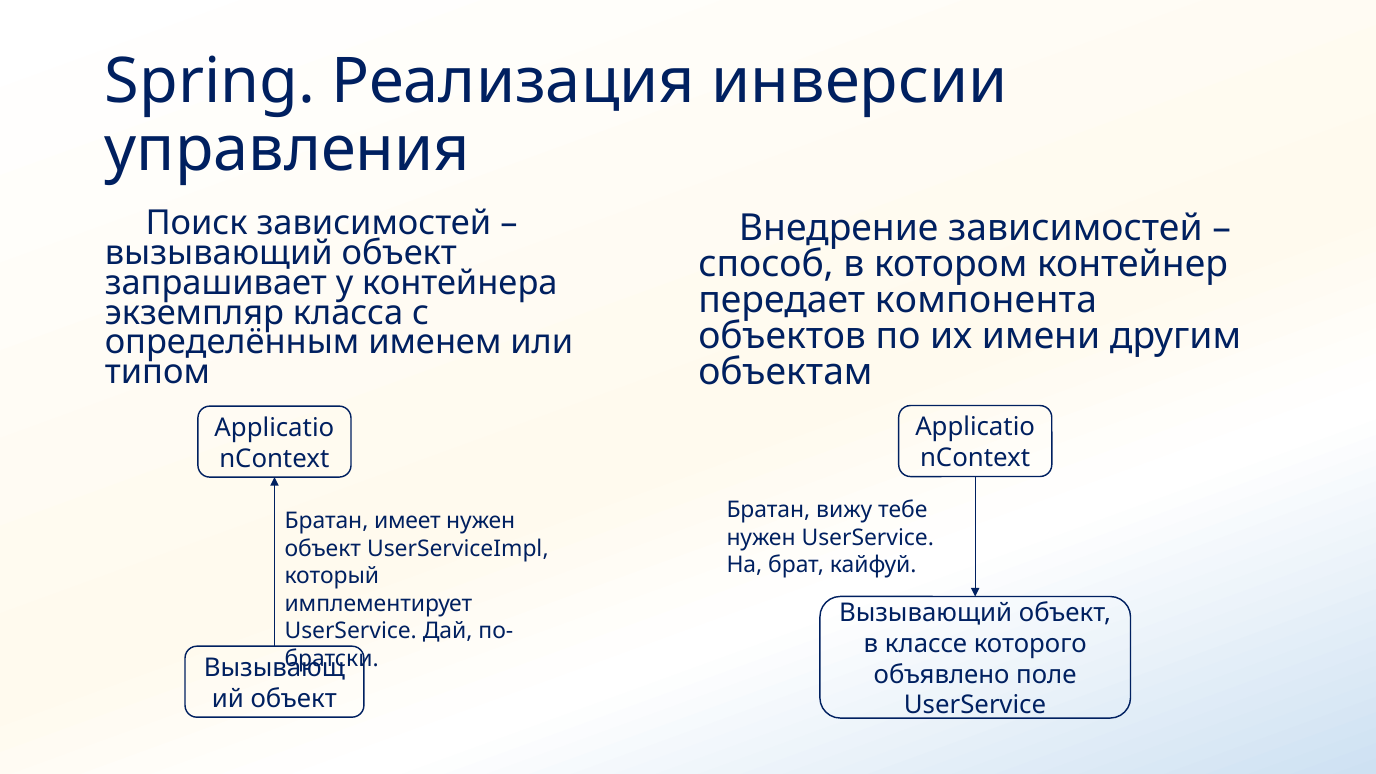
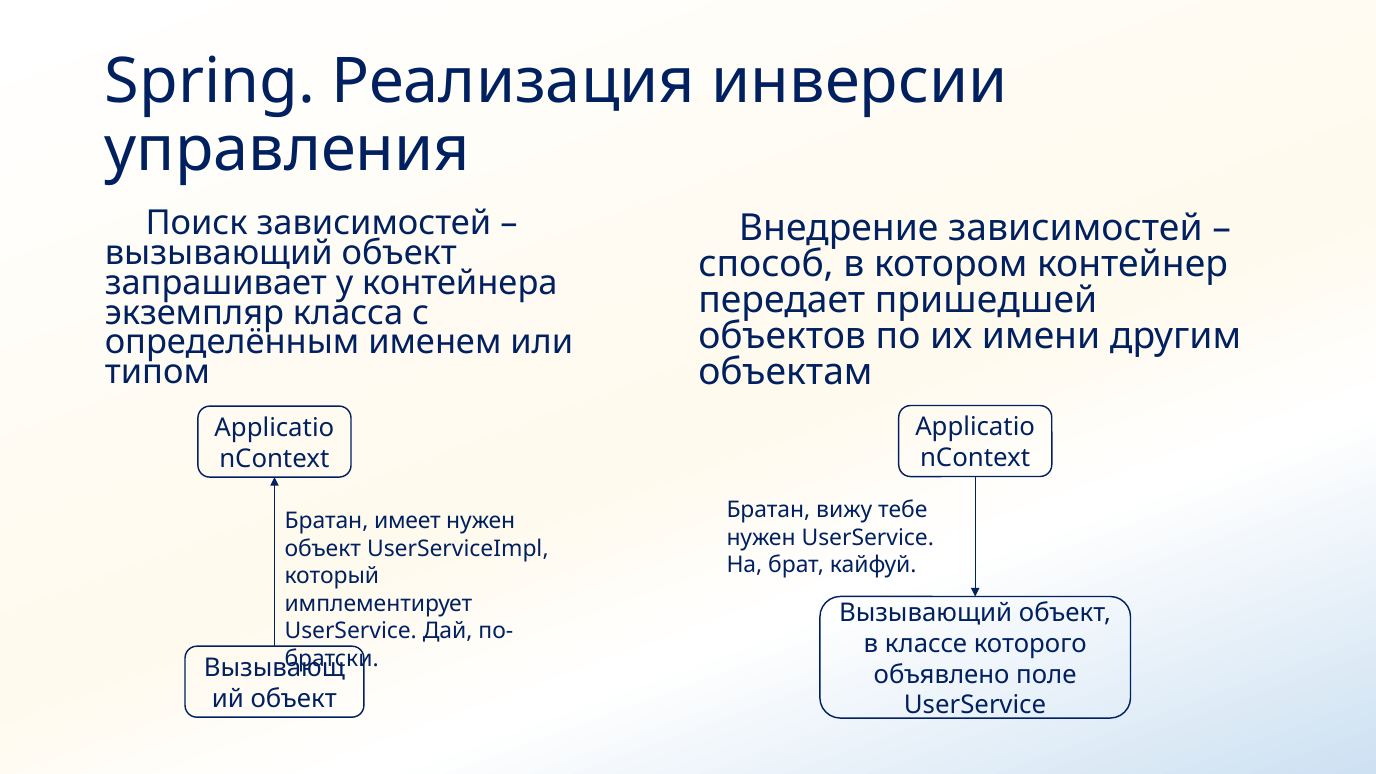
компонента: компонента -> пришедшей (986, 300)
